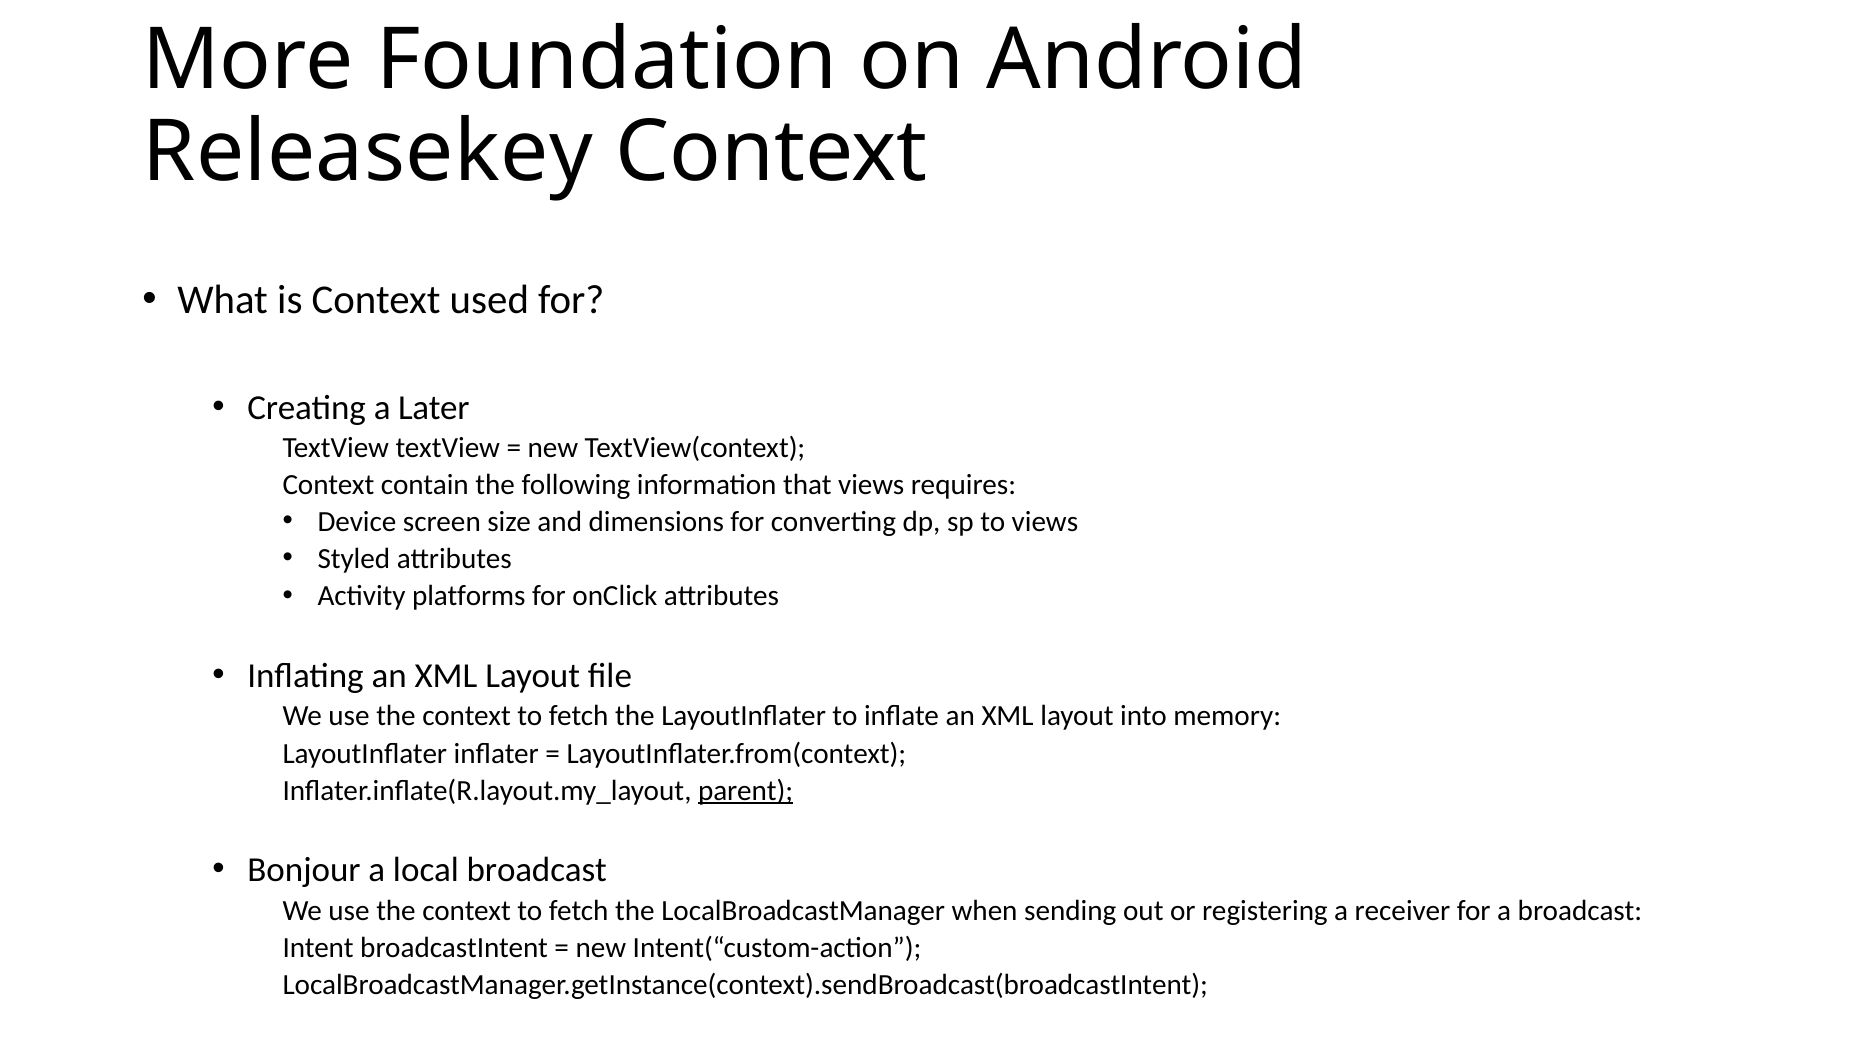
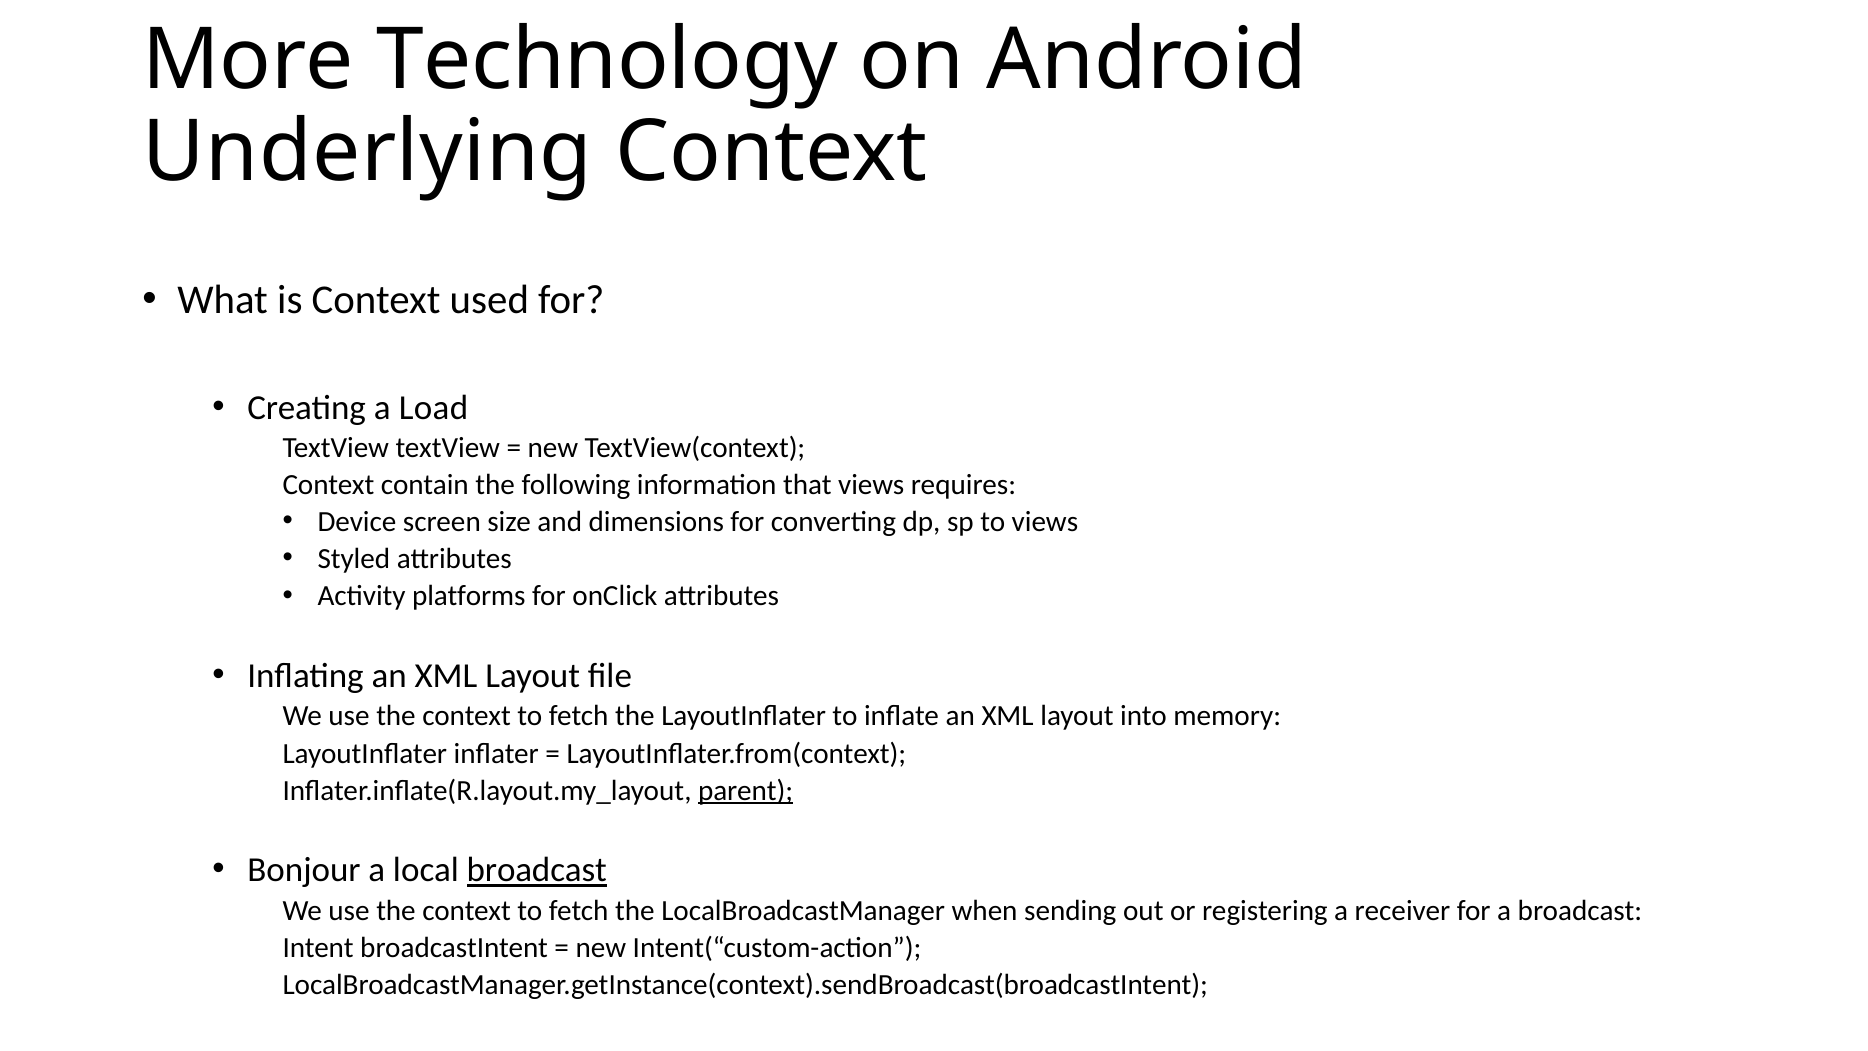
Foundation: Foundation -> Technology (607, 60)
Releasekey: Releasekey -> Underlying (367, 153)
Later: Later -> Load (433, 408)
broadcast underline: none -> present (537, 870)
